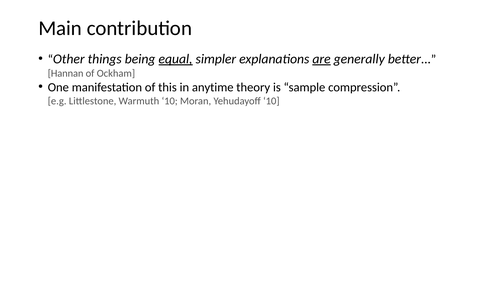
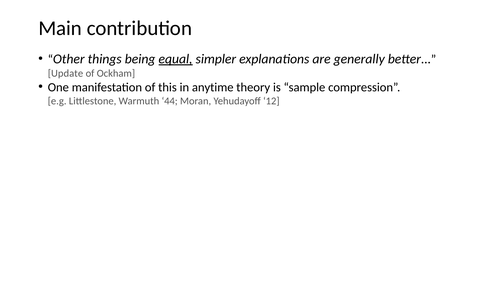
are underline: present -> none (322, 59)
Hannan: Hannan -> Update (65, 73)
Warmuth 10: 10 -> 44 (170, 101)
Yehudayoff 10: 10 -> 12 (271, 101)
